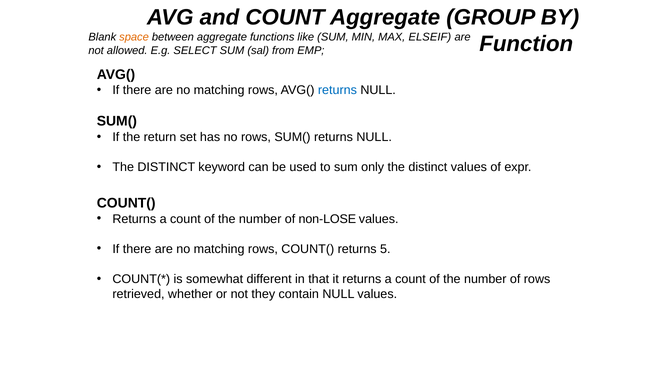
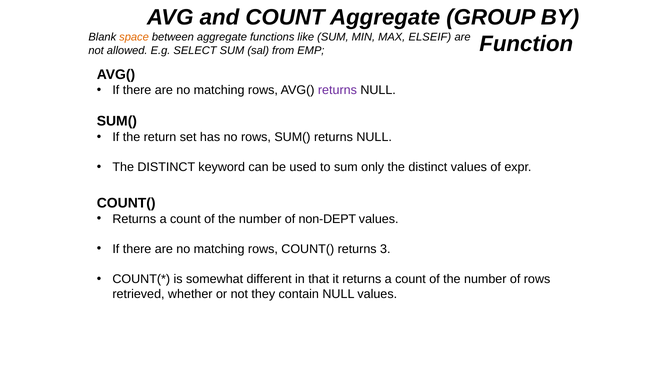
returns colour: blue -> purple (337, 90)
non-LOSE: non-LOSE -> non-DEPT (327, 219)
5: 5 -> 3 (385, 249)
